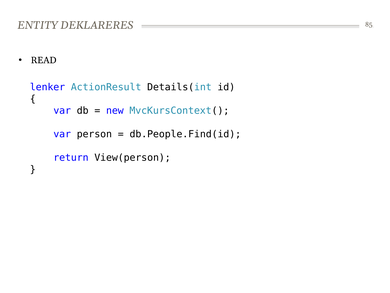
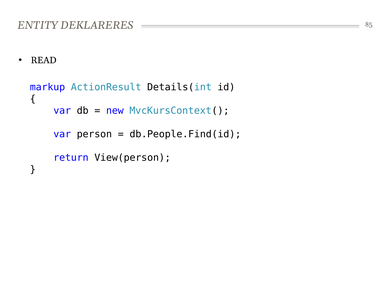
lenker: lenker -> markup (48, 87)
